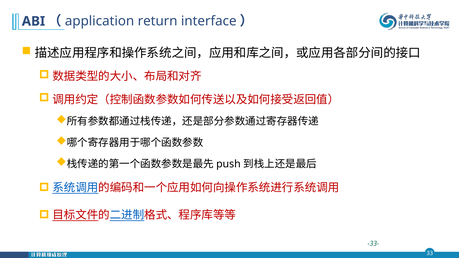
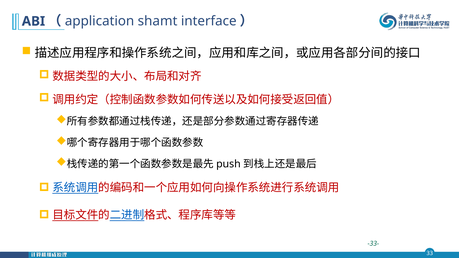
return: return -> shamt (158, 21)
